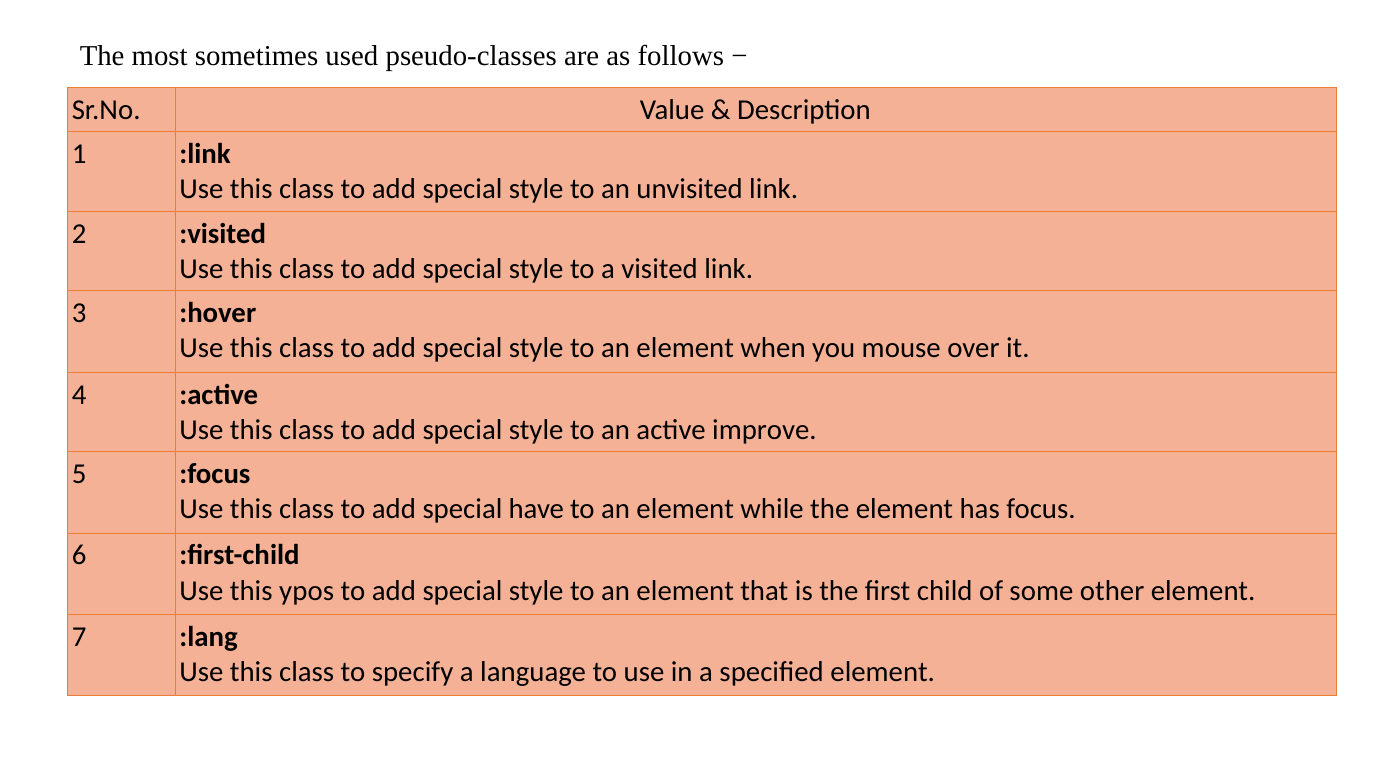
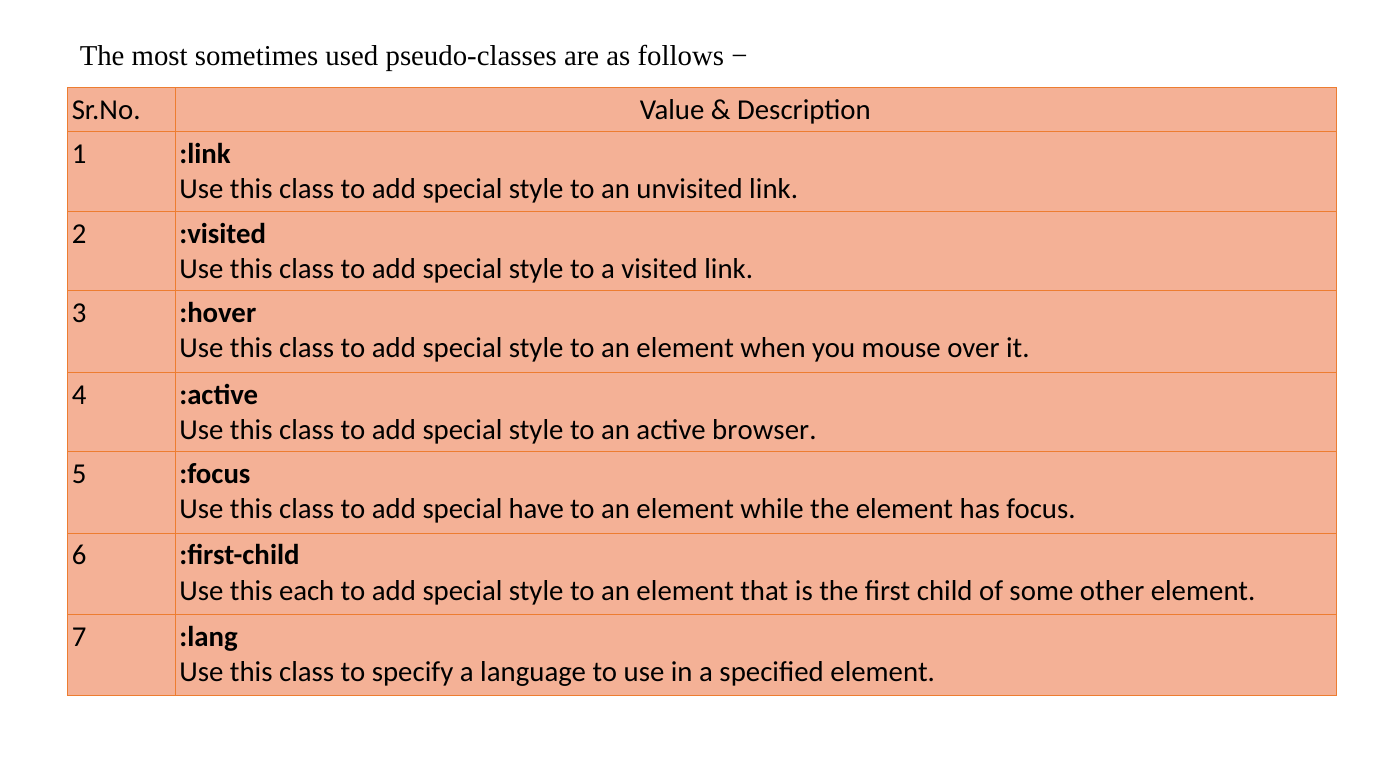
improve: improve -> browser (764, 430)
ypos: ypos -> each (307, 591)
